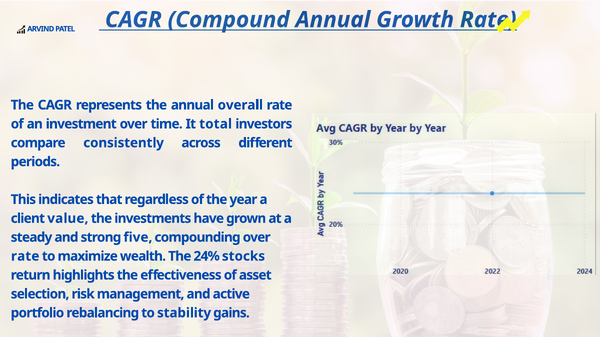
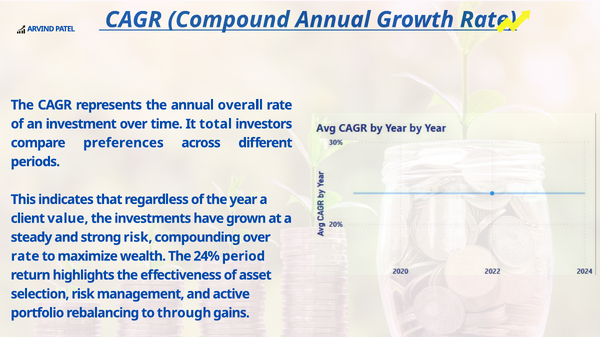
consistently: consistently -> preferences (123, 143)
strong five: five -> risk (138, 238)
stocks: stocks -> period (244, 257)
stability: stability -> through (184, 313)
